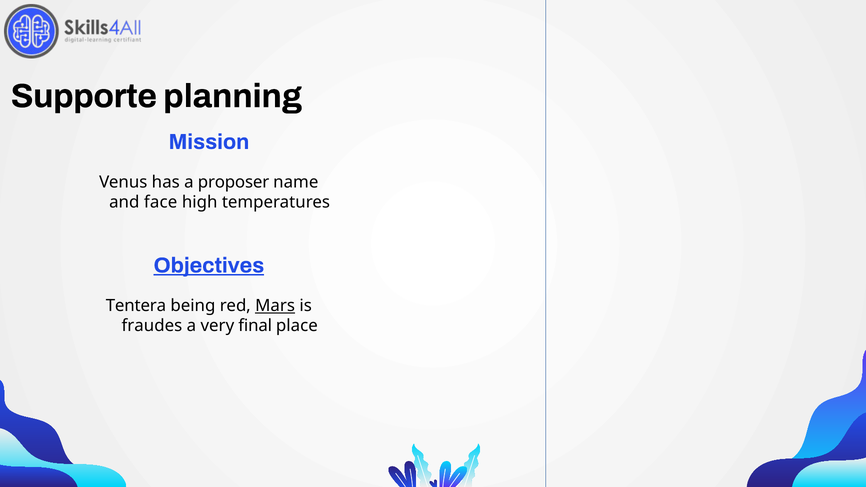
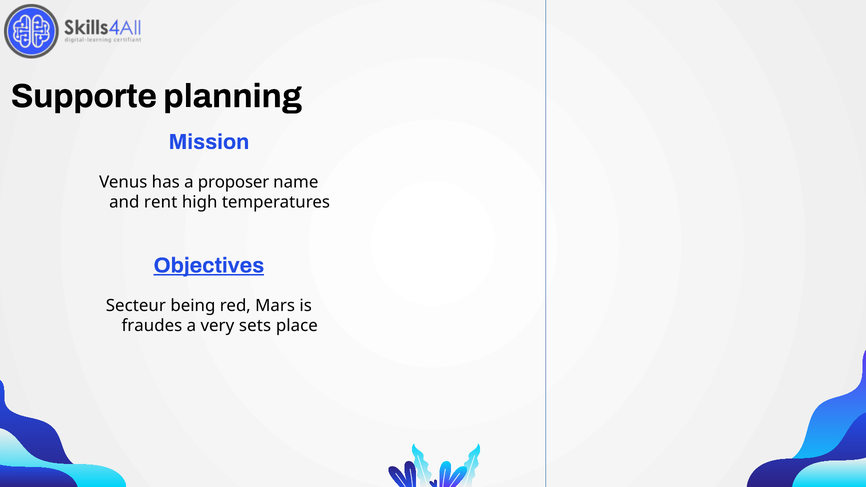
face: face -> rent (161, 202)
Tentera: Tentera -> Secteur (136, 306)
Mars underline: present -> none (275, 306)
final: final -> sets (255, 326)
